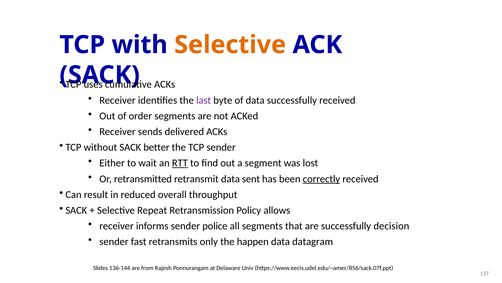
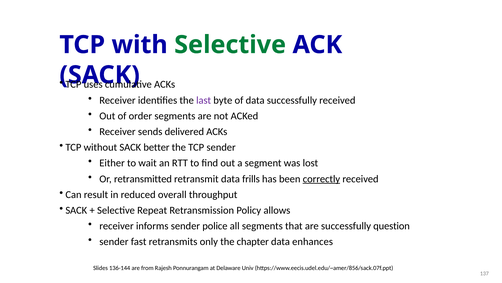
Selective colour: orange -> green (230, 45)
RTT underline: present -> none (180, 163)
sent: sent -> frills (251, 179)
decision: decision -> question (392, 226)
happen: happen -> chapter (253, 241)
datagram: datagram -> enhances (313, 241)
